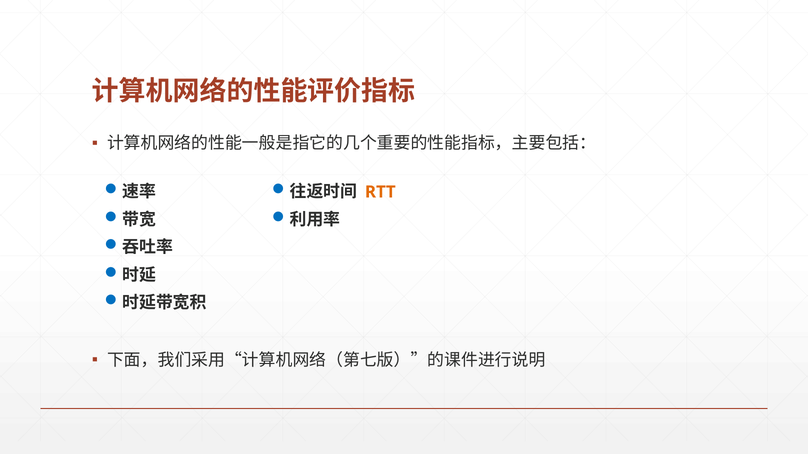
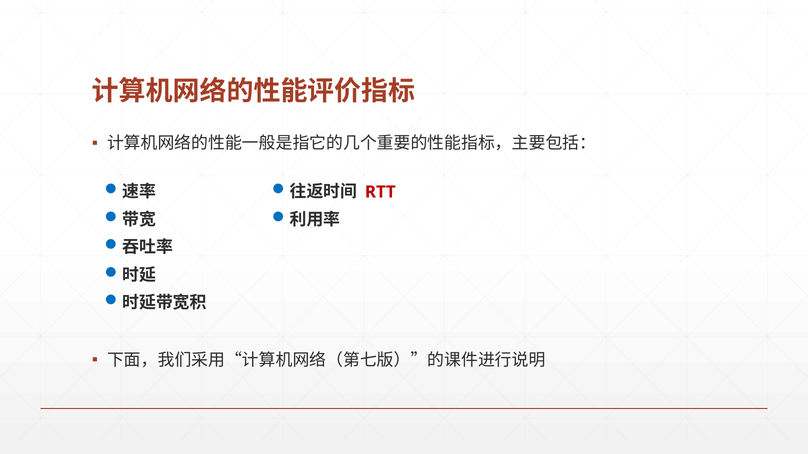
RTT colour: orange -> red (380, 192)
